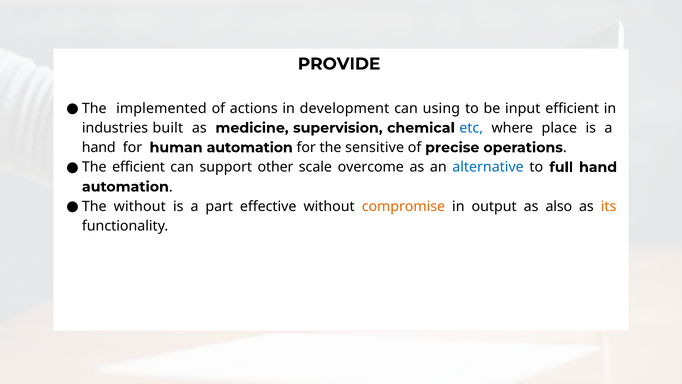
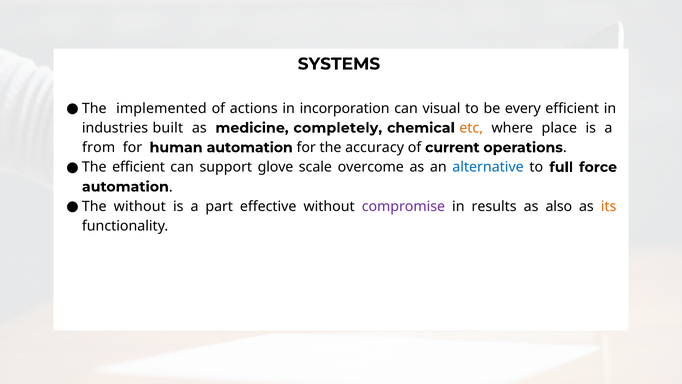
PROVIDE: PROVIDE -> SYSTEMS (339, 64)
development: development -> incorporation (345, 108)
using: using -> visual (441, 108)
input: input -> every (523, 108)
supervision: supervision -> completely (338, 128)
etc colour: blue -> orange (471, 128)
hand: hand -> from (99, 147)
sensitive: sensitive -> accuracy (375, 147)
precise: precise -> current (452, 147)
other: other -> glove (276, 167)
full hand: hand -> force (598, 167)
compromise colour: orange -> purple (403, 206)
output: output -> results (494, 206)
